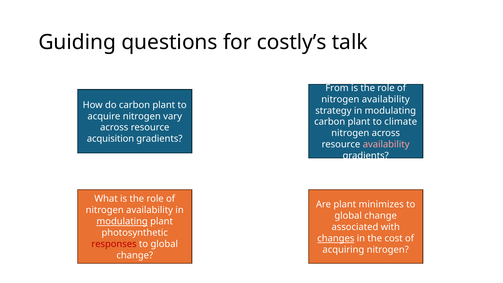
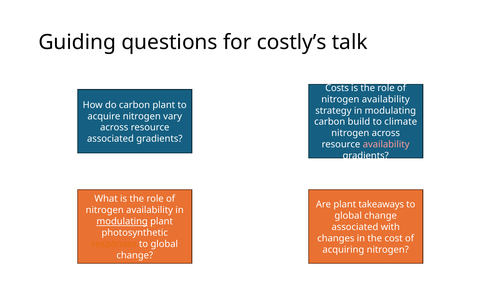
From: From -> Costs (337, 88)
plant: plant -> build (359, 122)
acquisition: acquisition -> associated (110, 139)
minimizes: minimizes -> takeaways (381, 204)
changes underline: present -> none (336, 238)
responses colour: red -> orange (114, 244)
